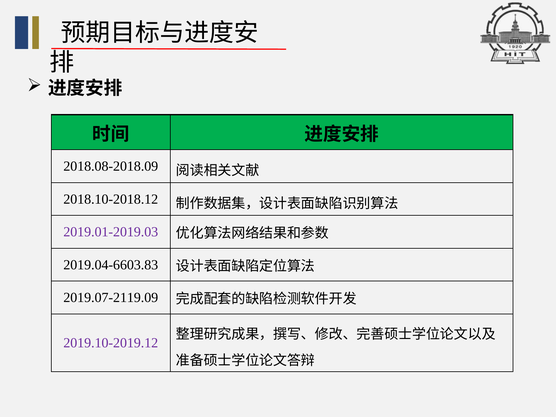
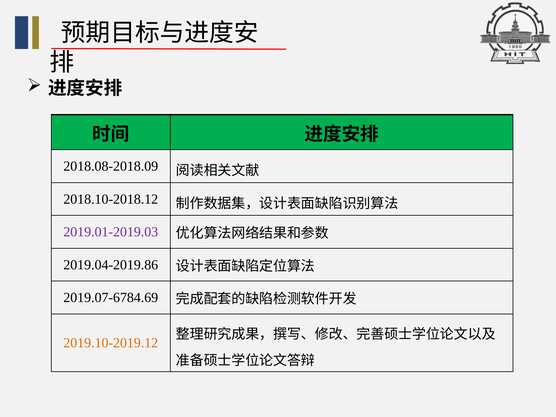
2019.04-6603.83: 2019.04-6603.83 -> 2019.04-2019.86 (111, 265)
2019.07-2119.09: 2019.07-2119.09 -> 2019.07-6784.69 (111, 298)
2019.10-2019.12 colour: purple -> orange (111, 343)
